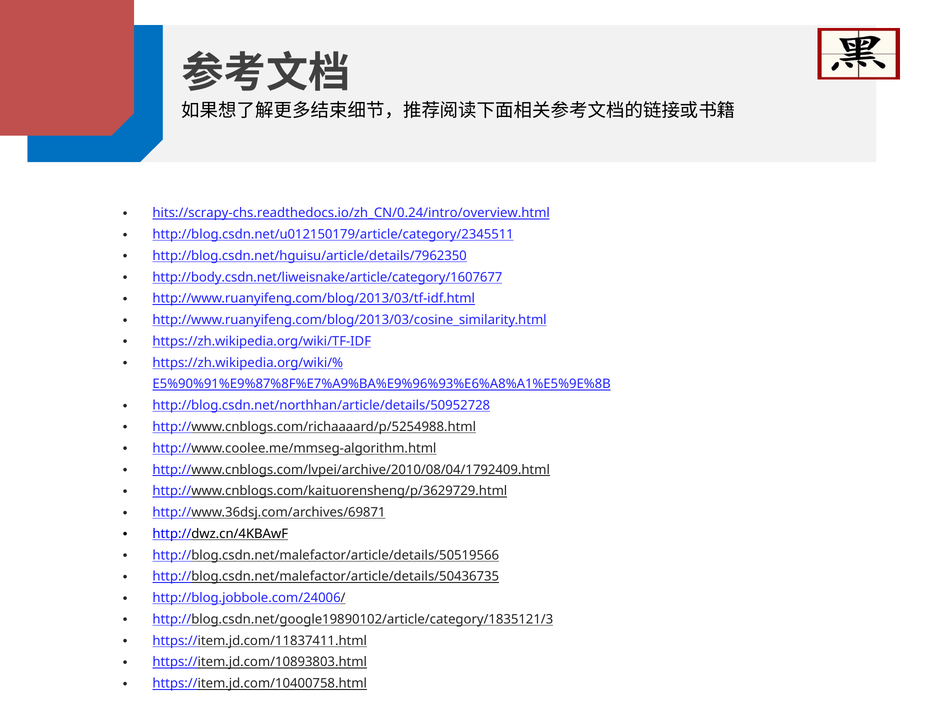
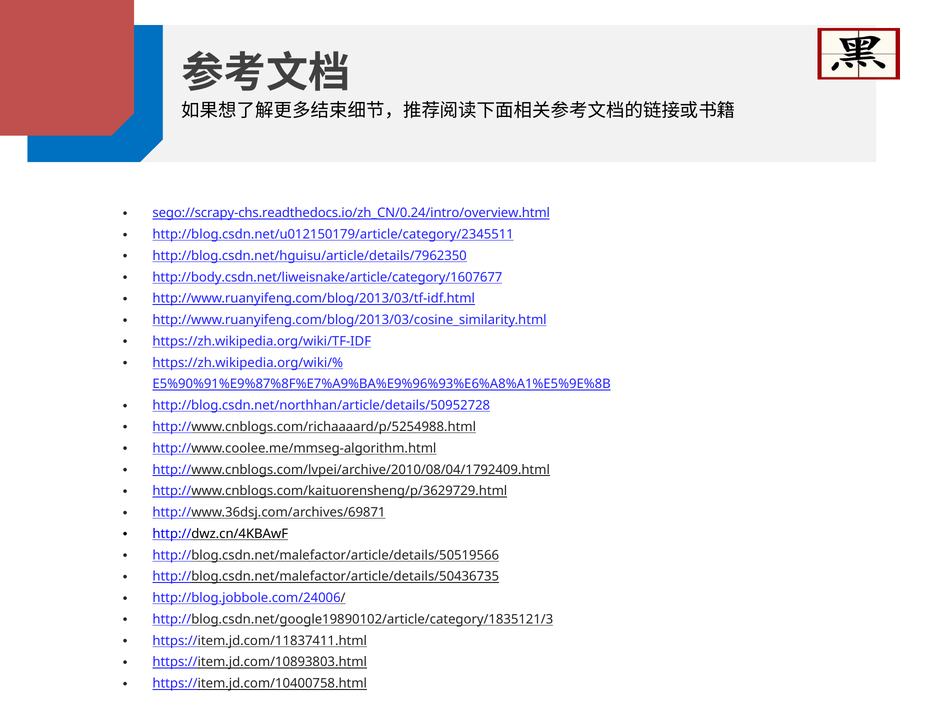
hits://scrapy-chs.readthedocs.io/zh_CN/0.24/intro/overview.html: hits://scrapy-chs.readthedocs.io/zh_CN/0.24/intro/overview.html -> sego://scrapy-chs.readthedocs.io/zh_CN/0.24/intro/overview.html (351, 213)
